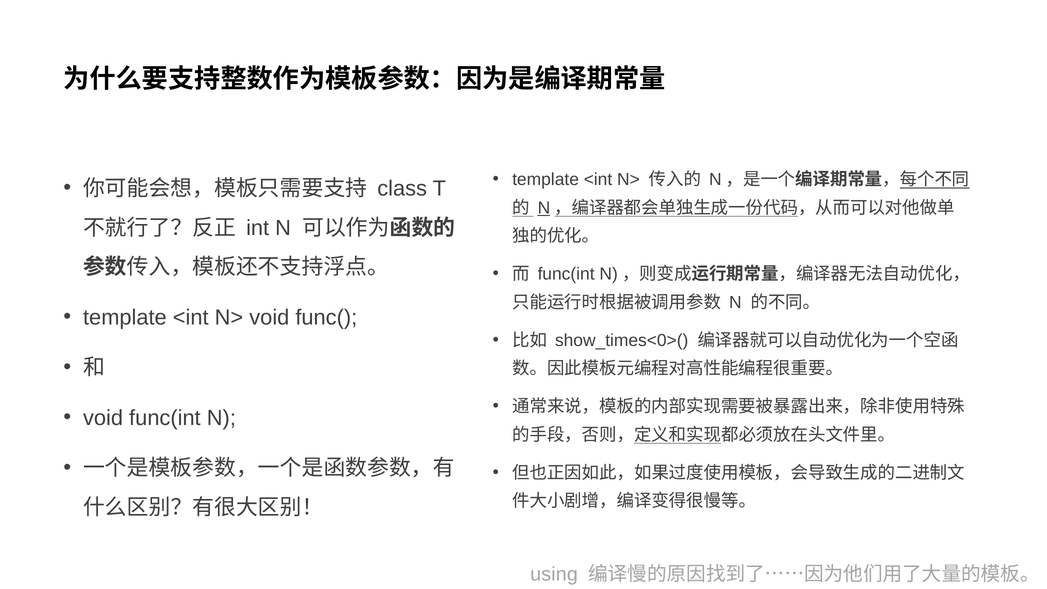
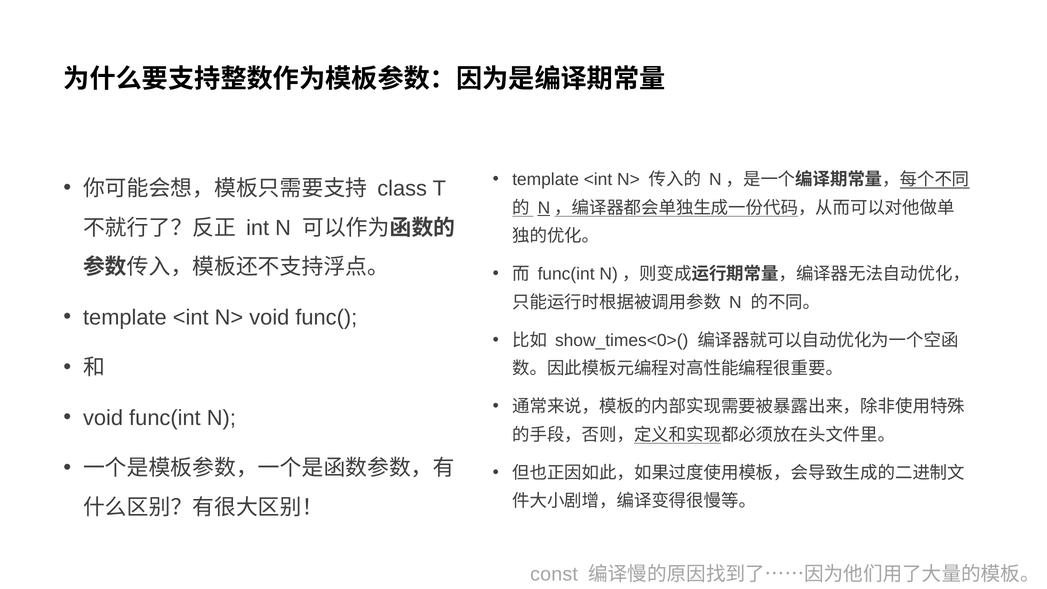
using: using -> const (554, 574)
